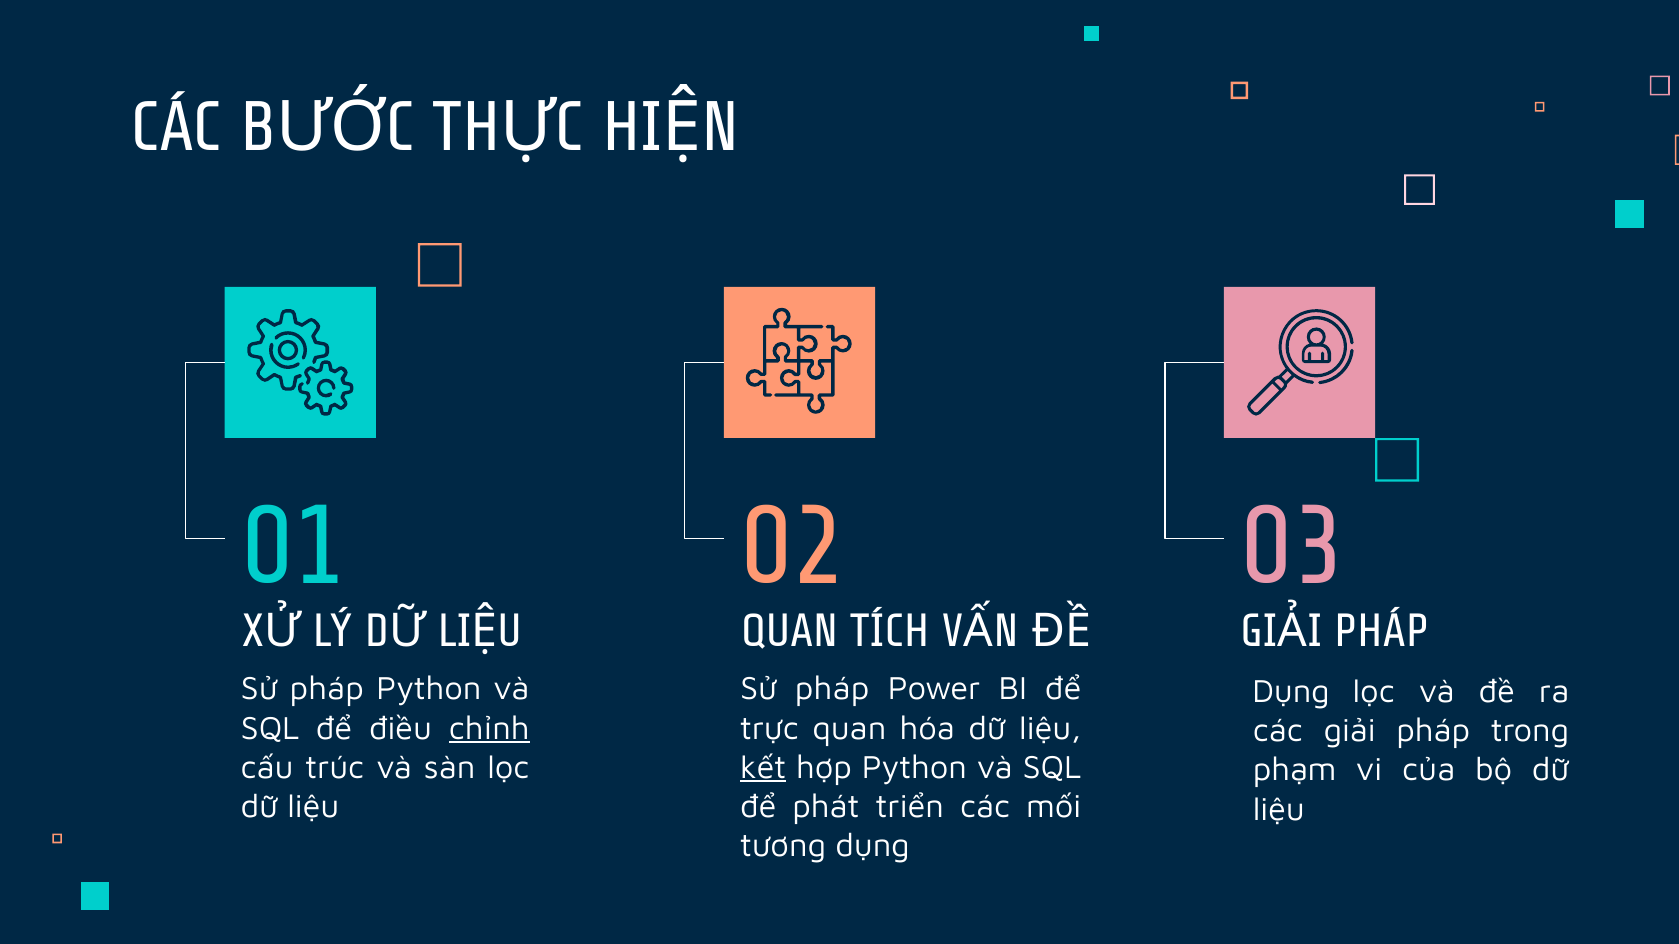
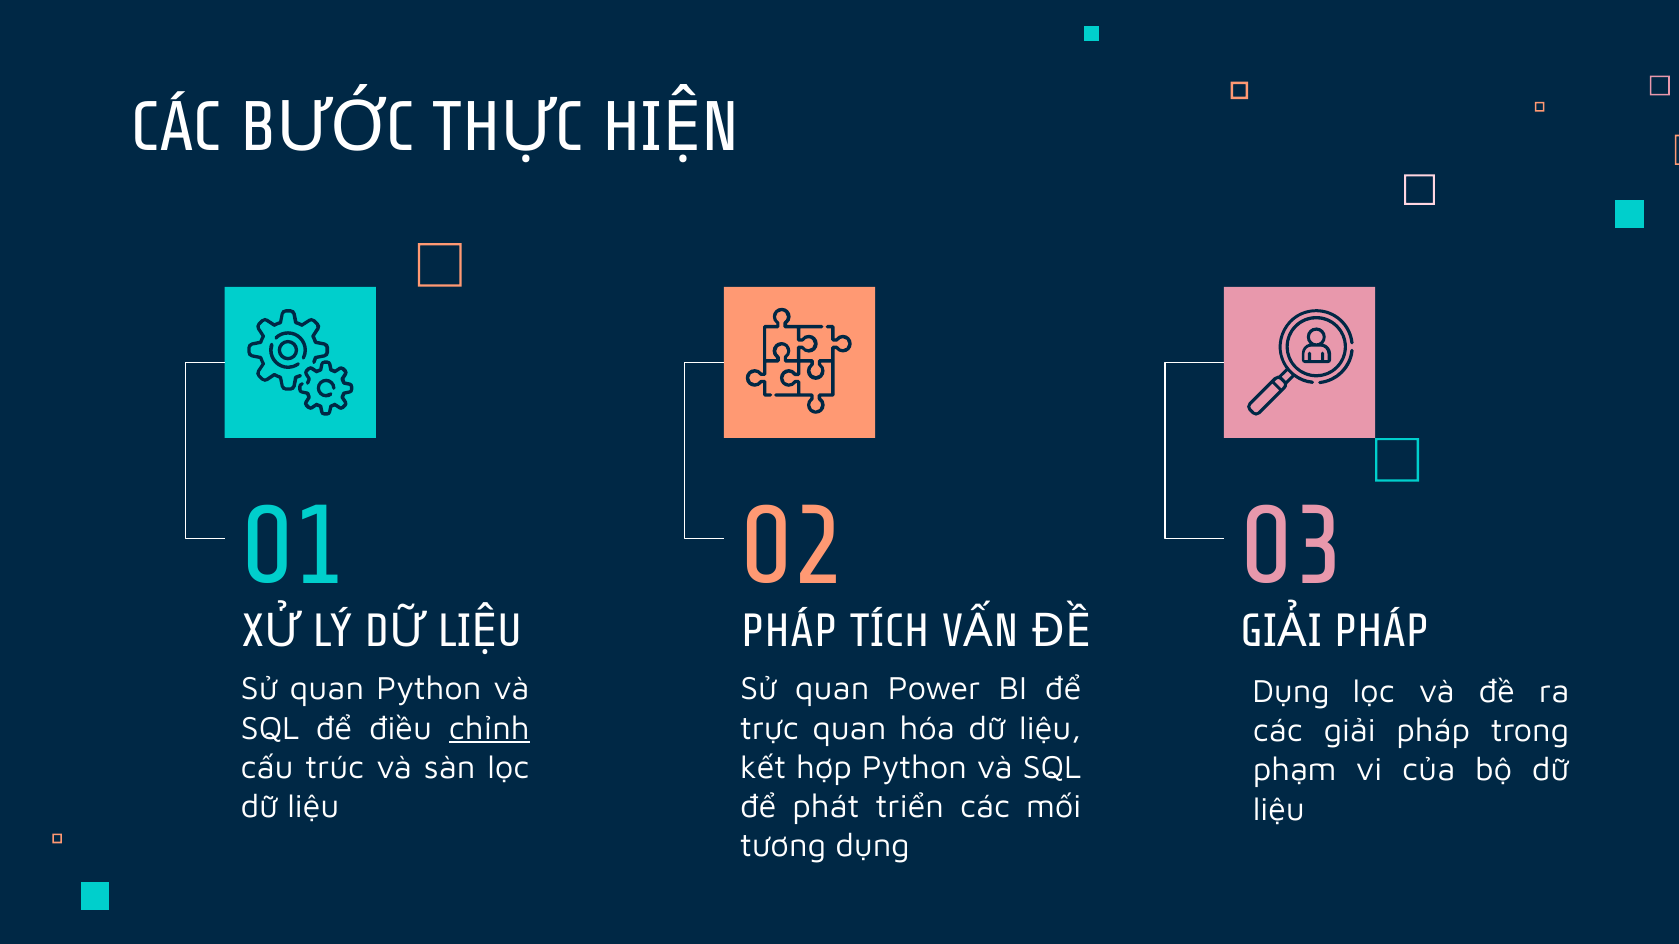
QUAN: QUAN -> PHÁP (789, 632)
pháp: pháp -> quan (327, 689)
pháp: pháp -> quan (832, 689)
kết underline: present -> none (763, 768)
